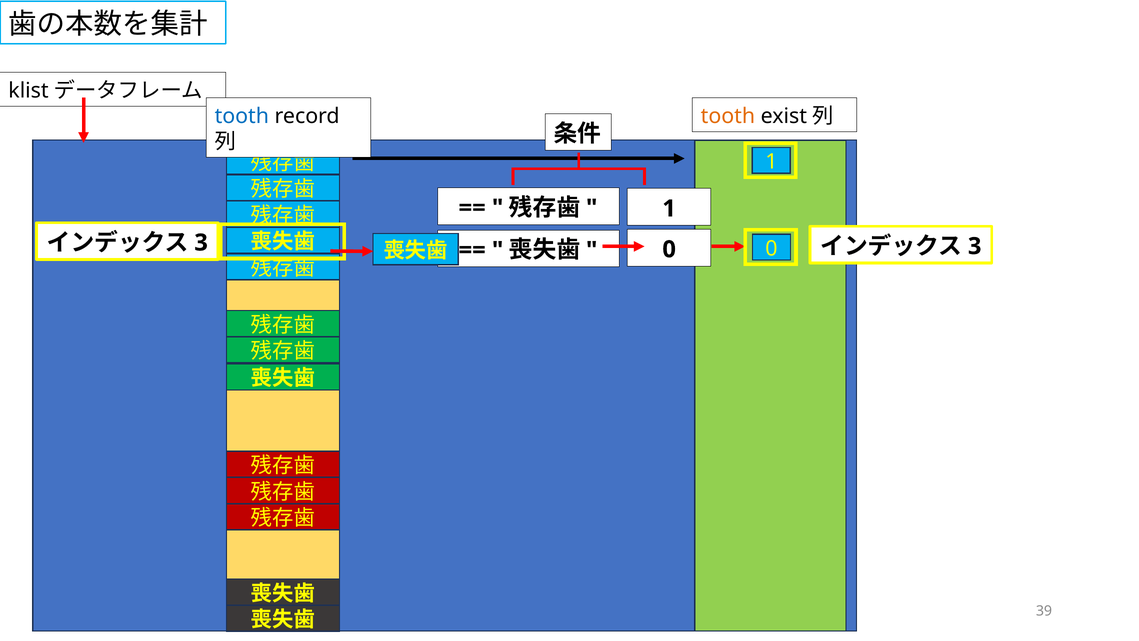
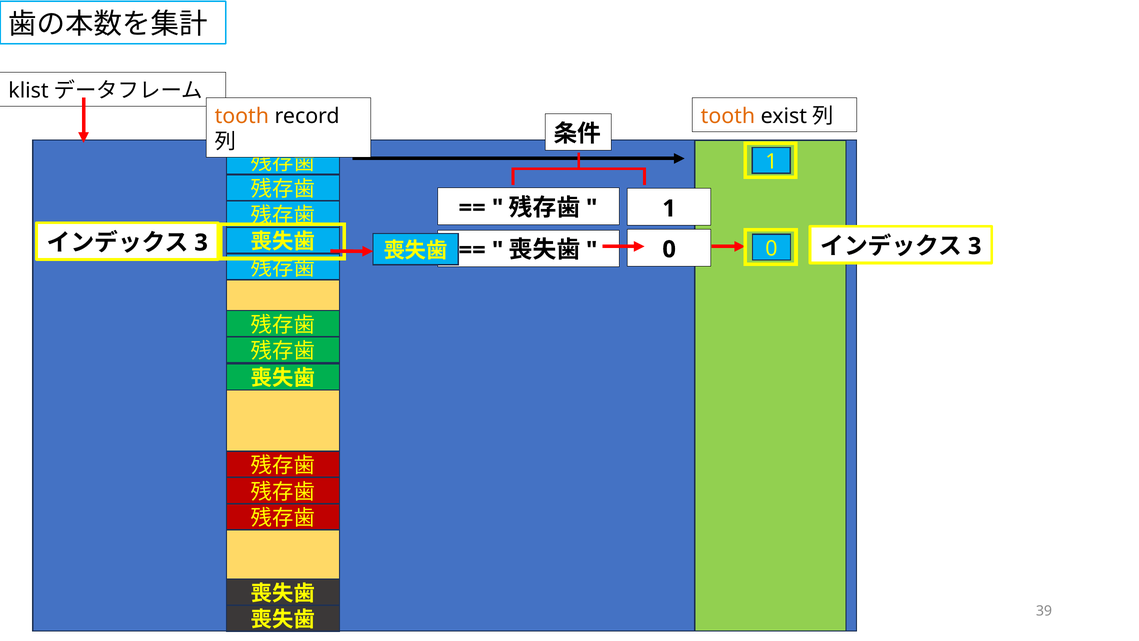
tooth colour: blue -> orange (242, 116)
